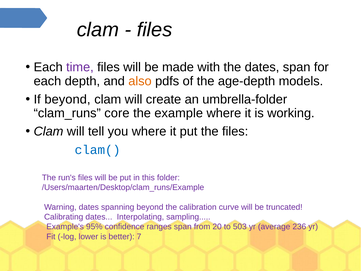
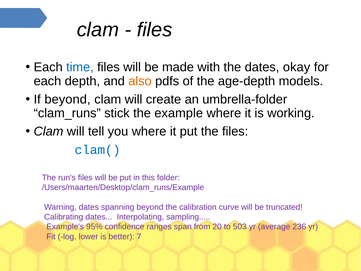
time colour: purple -> blue (80, 67)
dates span: span -> okay (297, 67)
core: core -> stick (117, 113)
